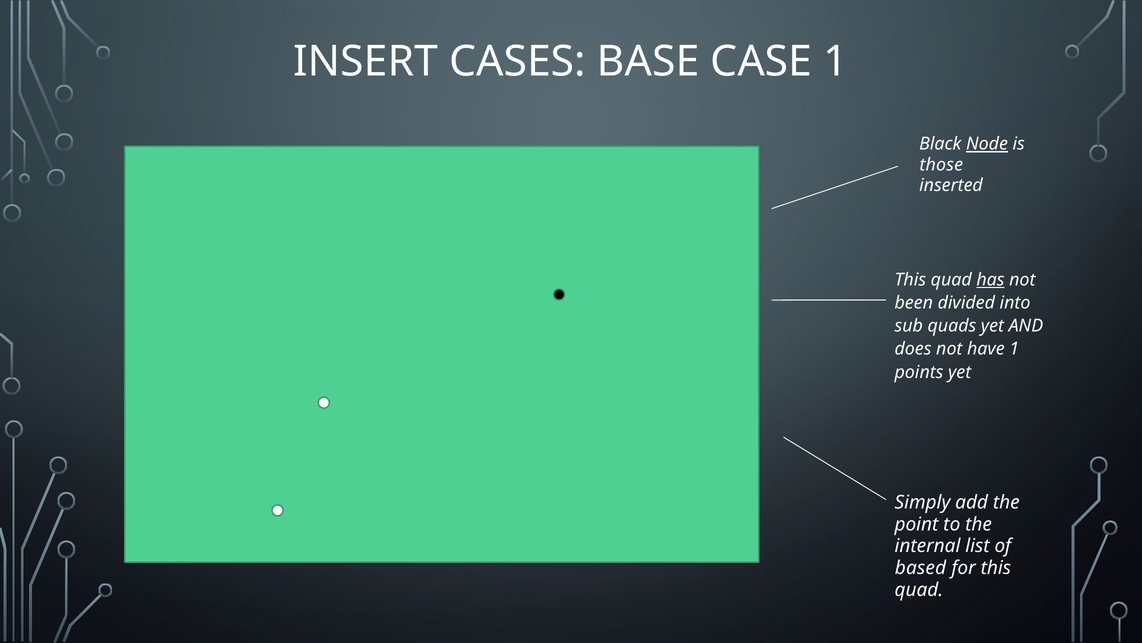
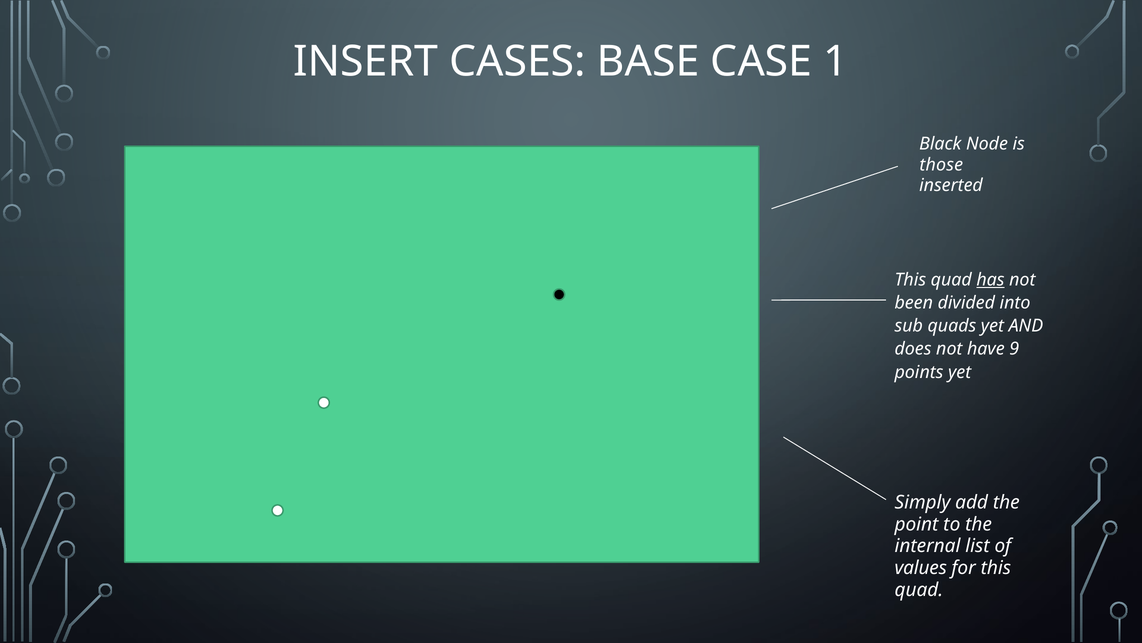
Node underline: present -> none (987, 144)
have 1: 1 -> 9 (1014, 349)
based: based -> values (921, 568)
